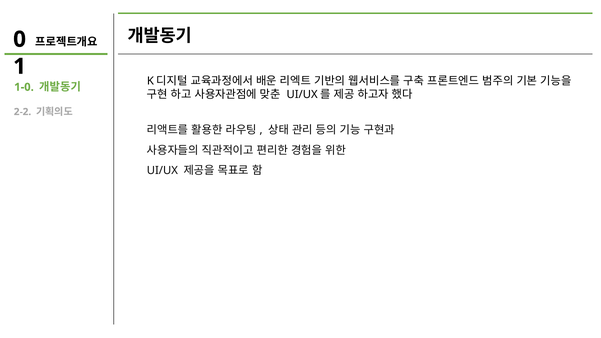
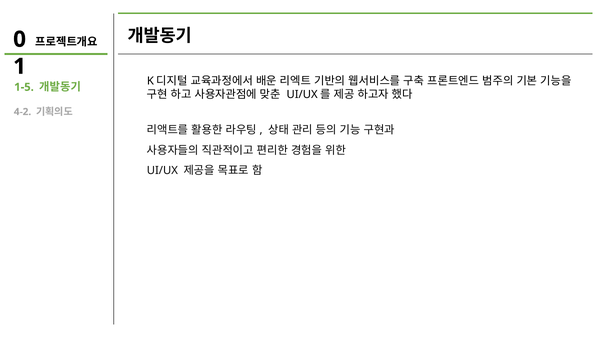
1-0: 1-0 -> 1-5 (24, 87)
2-2: 2-2 -> 4-2 (23, 112)
